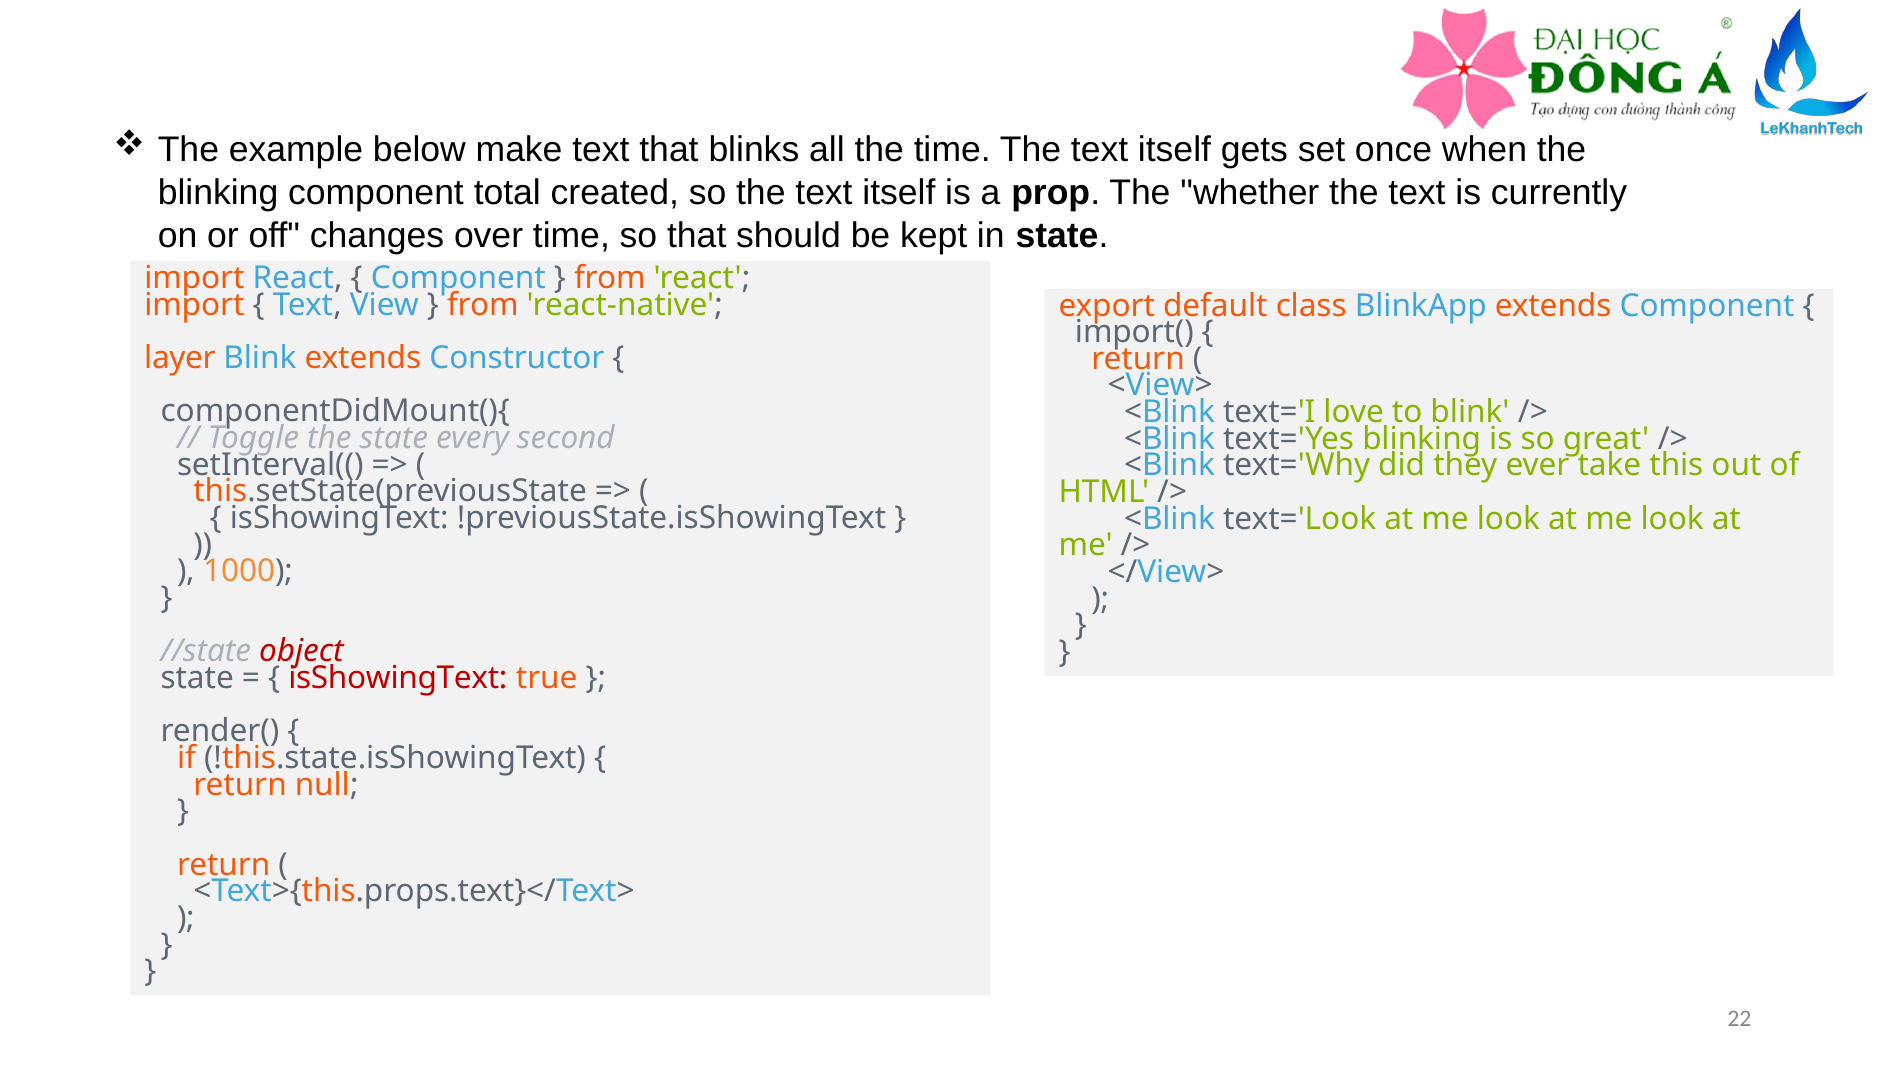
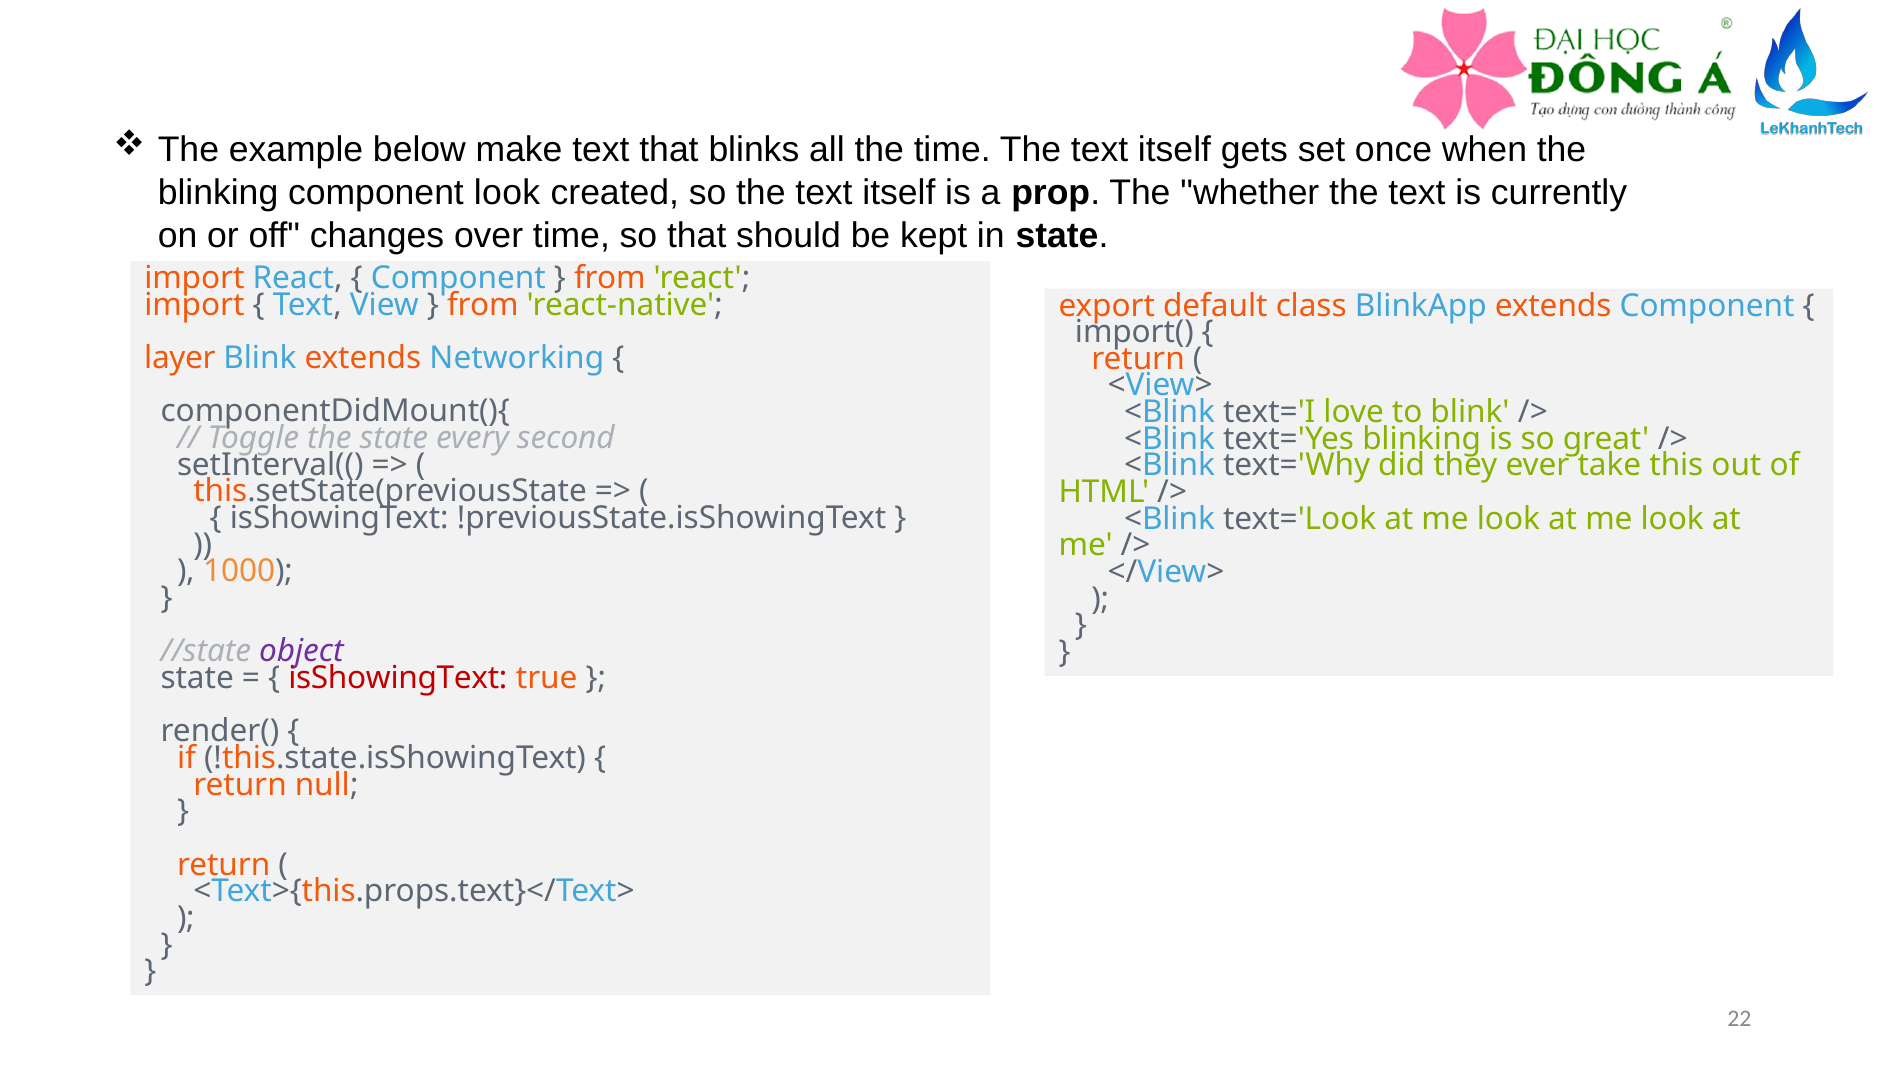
component total: total -> look (507, 193)
Constructor: Constructor -> Networking (517, 358)
object colour: red -> purple (301, 651)
